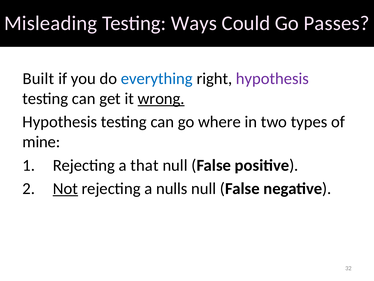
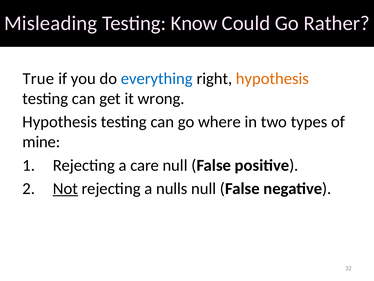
Ways: Ways -> Know (194, 23)
Passes: Passes -> Rather (337, 23)
Built: Built -> True (38, 78)
hypothesis colour: purple -> orange (272, 78)
wrong underline: present -> none (161, 98)
that: that -> care (145, 165)
